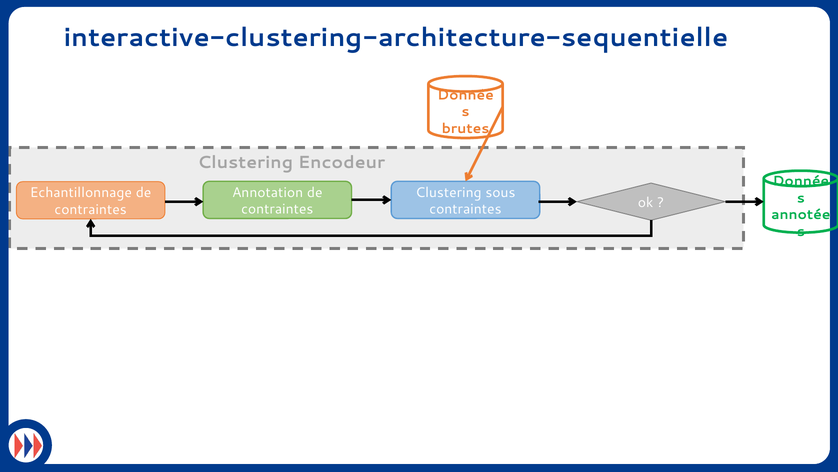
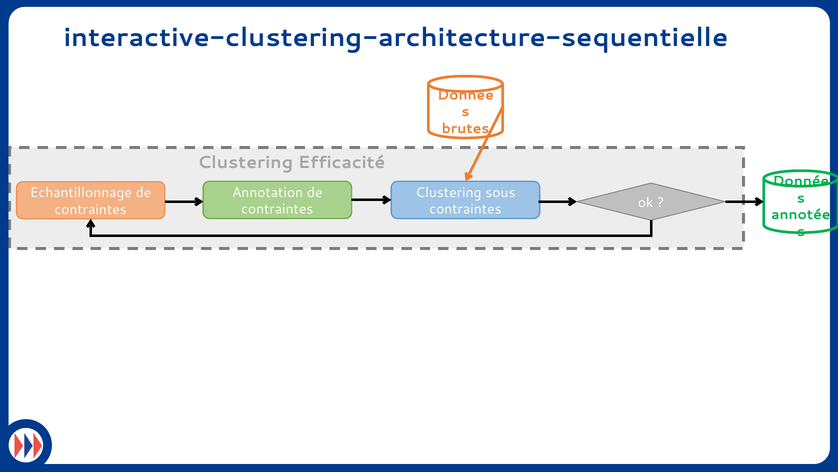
Encodeur: Encodeur -> Efficacité (342, 162)
